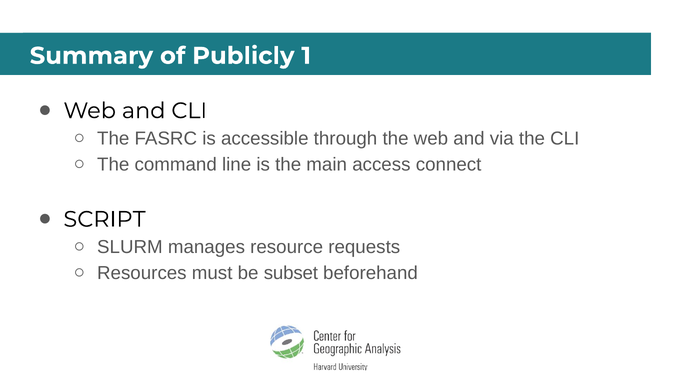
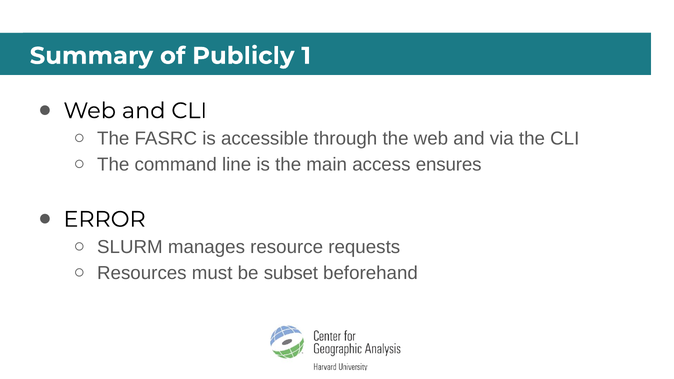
connect: connect -> ensures (449, 164)
SCRIPT: SCRIPT -> ERROR (105, 219)
